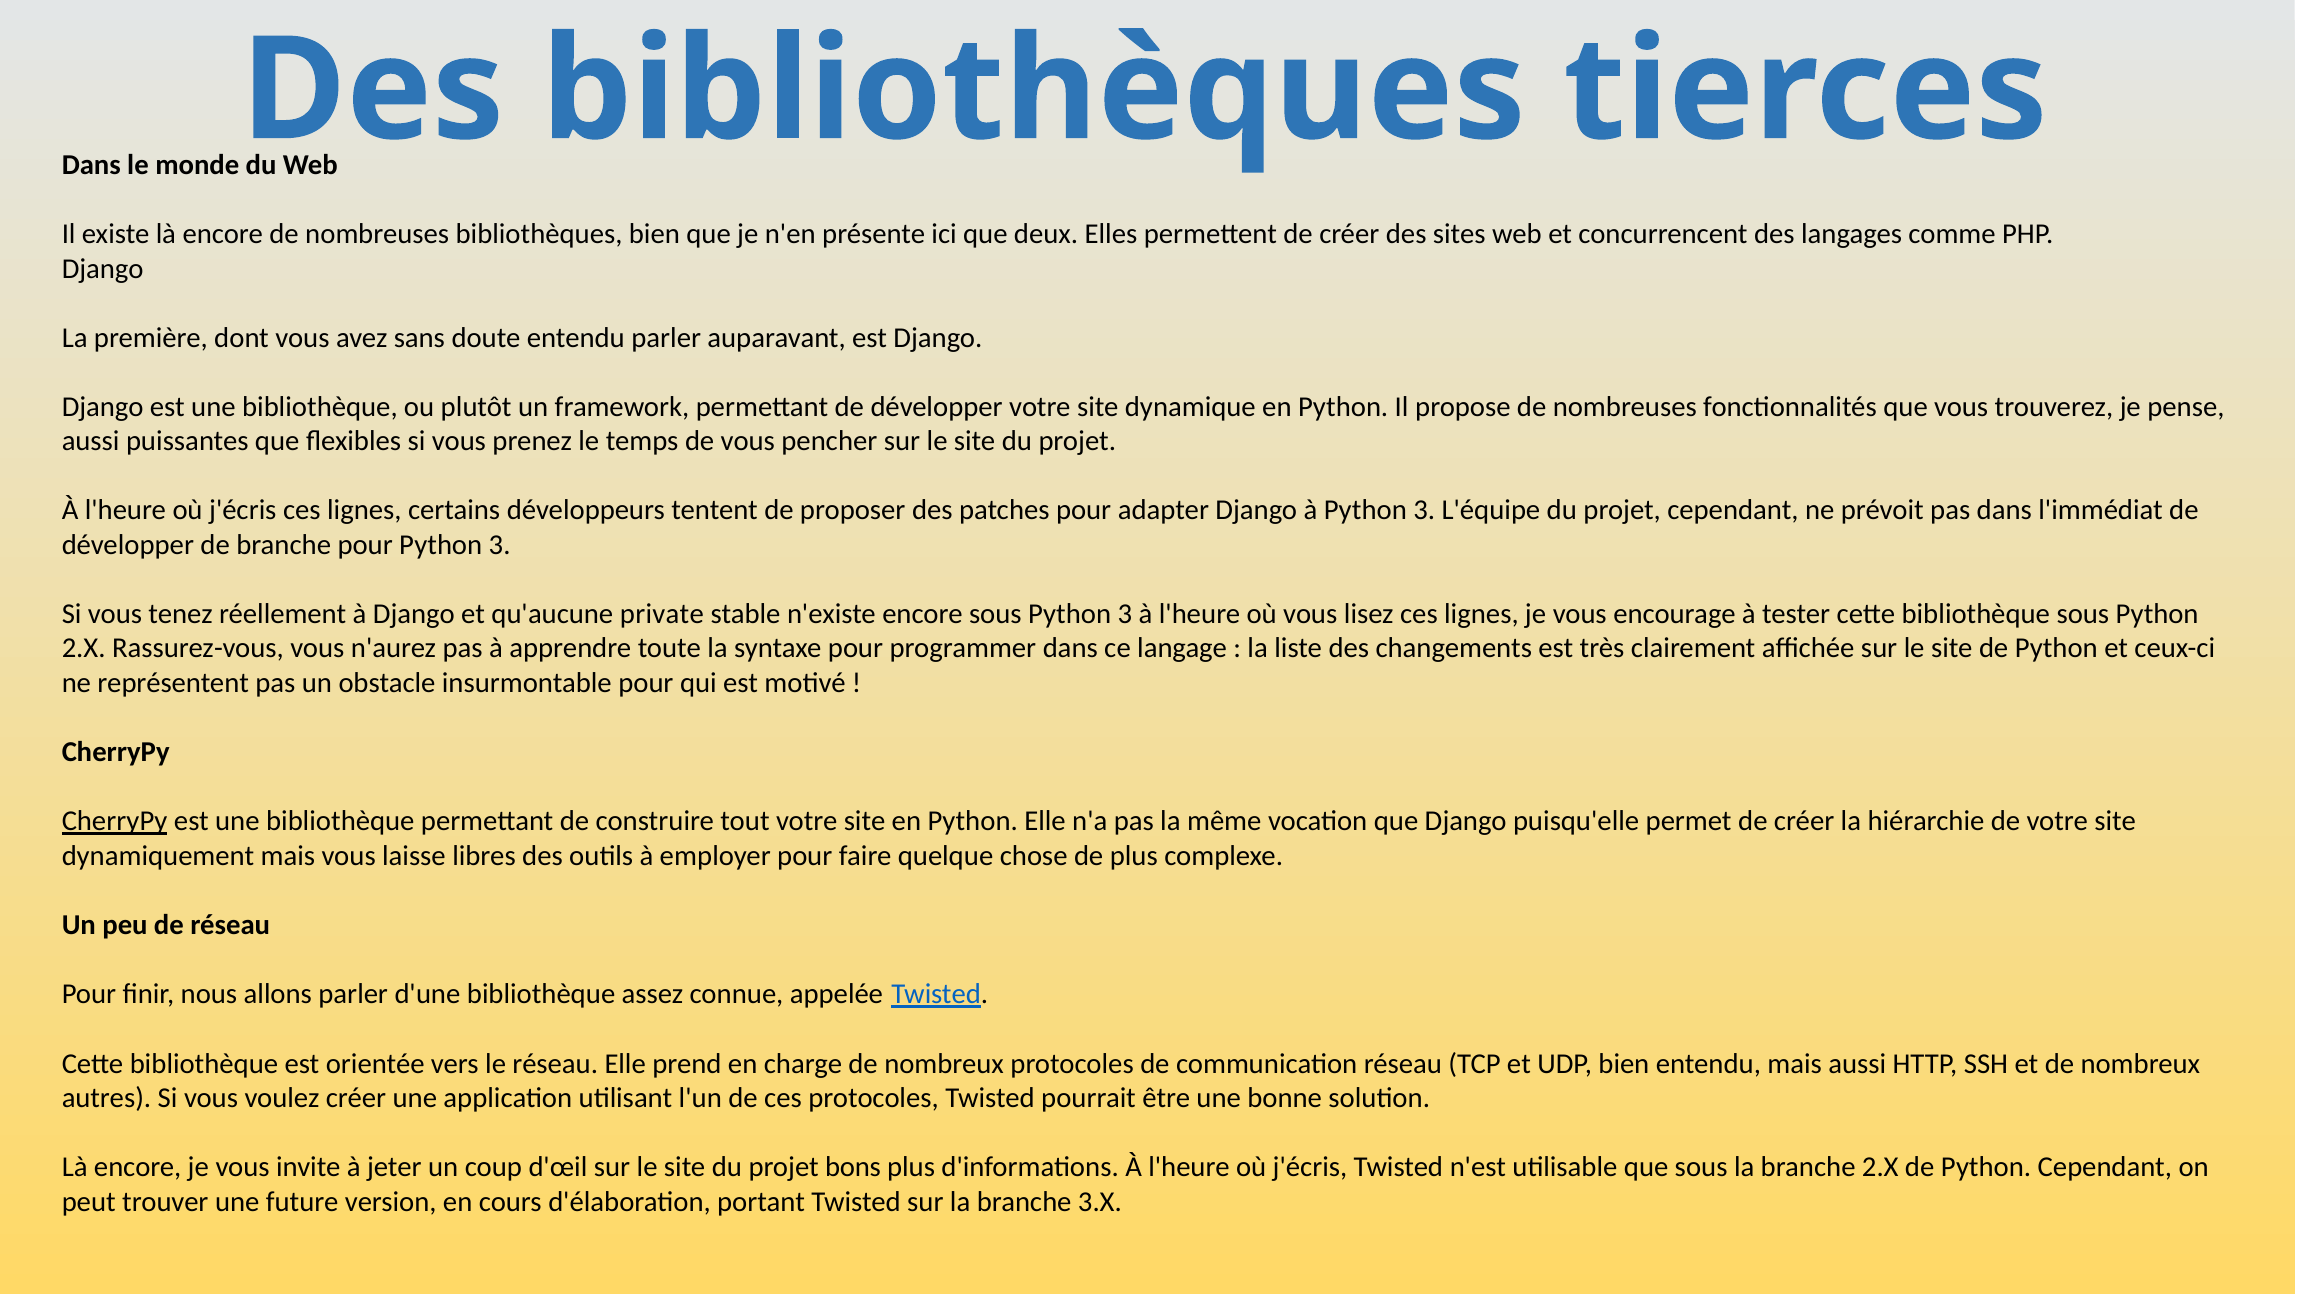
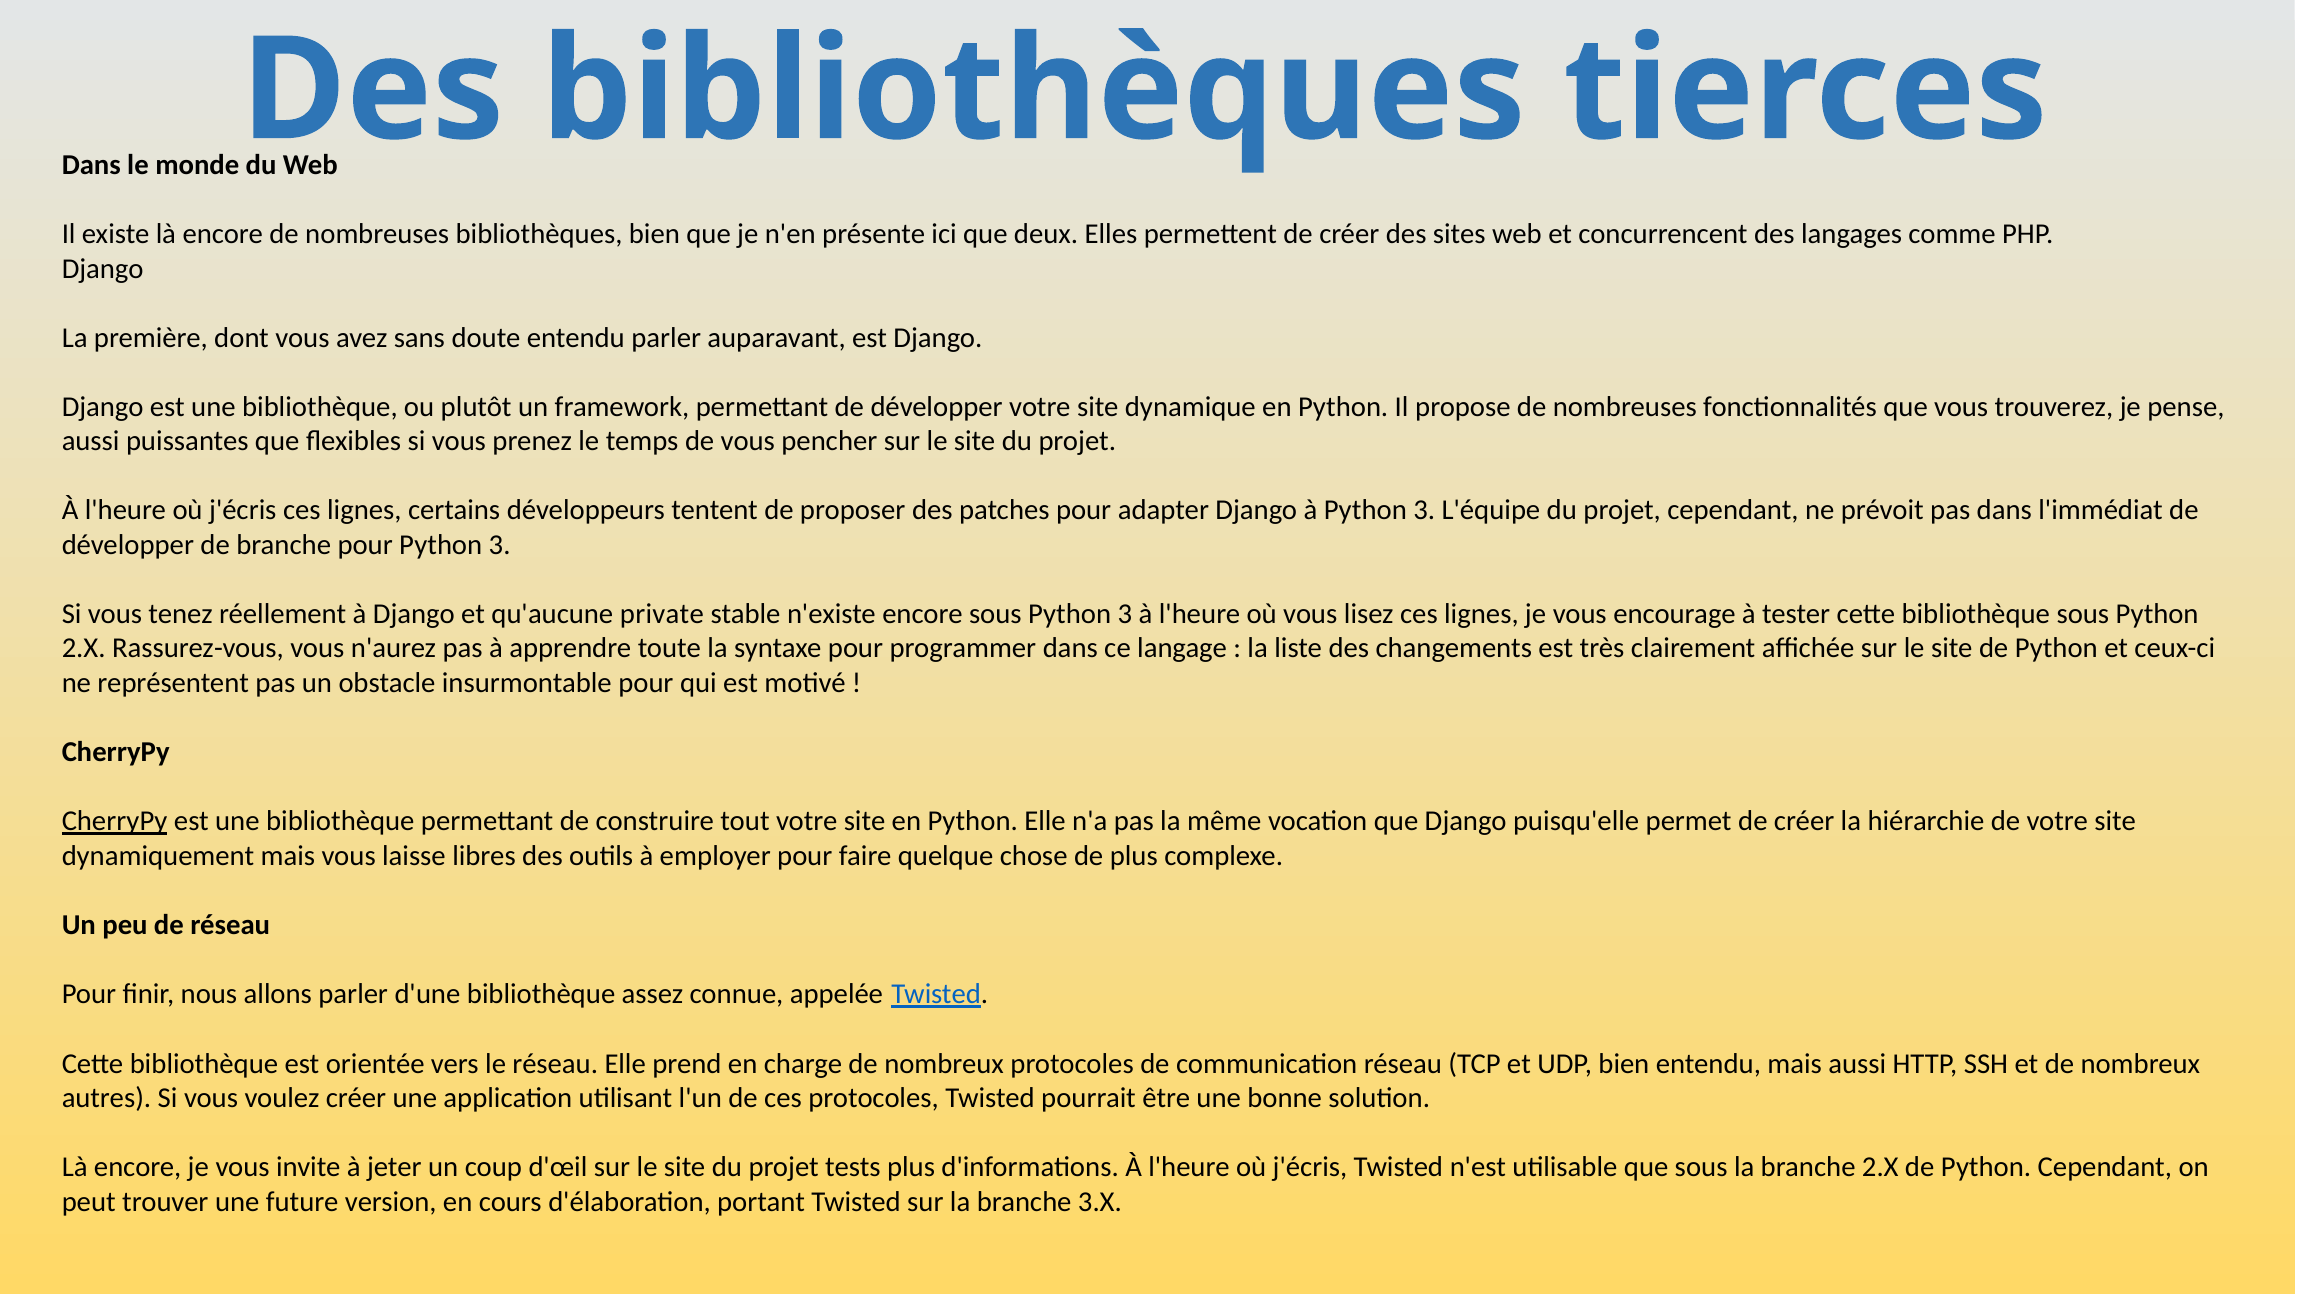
bons: bons -> tests (853, 1167)
